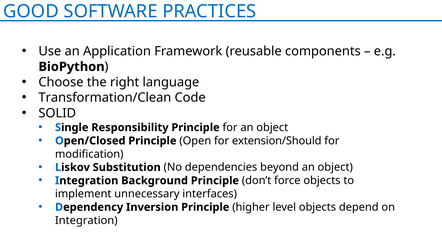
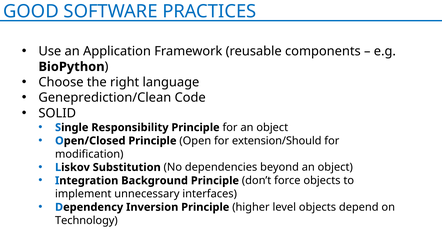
Transformation/Clean: Transformation/Clean -> Geneprediction/Clean (105, 98)
Integration: Integration -> Technology (86, 220)
